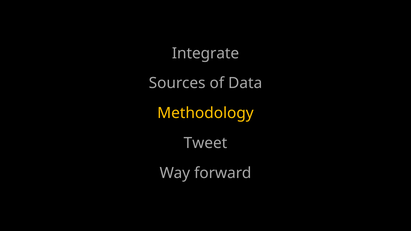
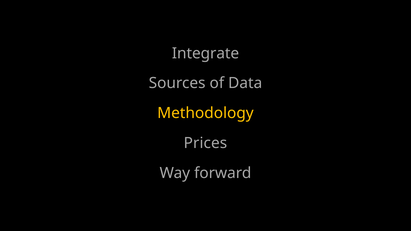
Tweet: Tweet -> Prices (205, 143)
